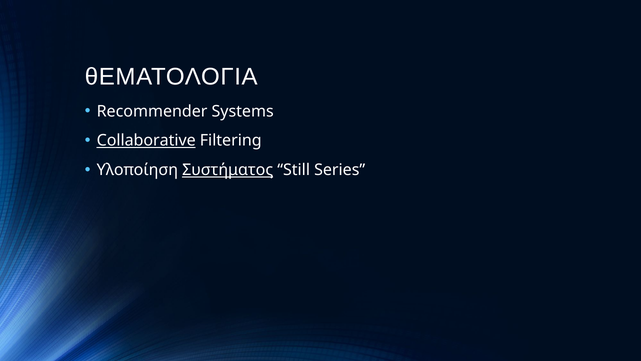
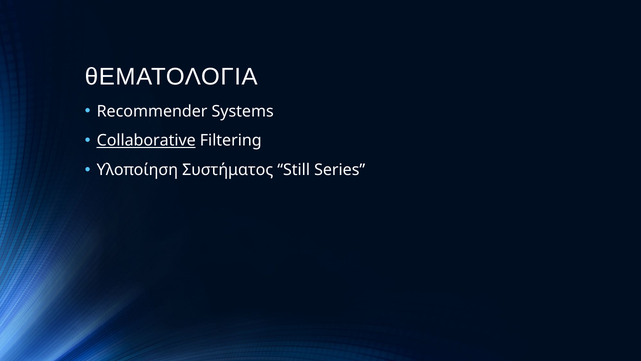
Συστήματος underline: present -> none (228, 170)
